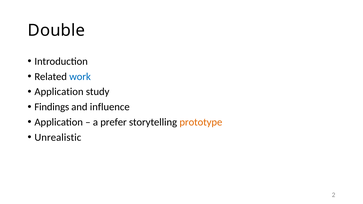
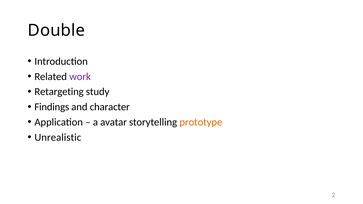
work colour: blue -> purple (80, 77)
Application: Application -> Retargeting (59, 92)
influence: influence -> character (110, 107)
prefer: prefer -> avatar (114, 122)
